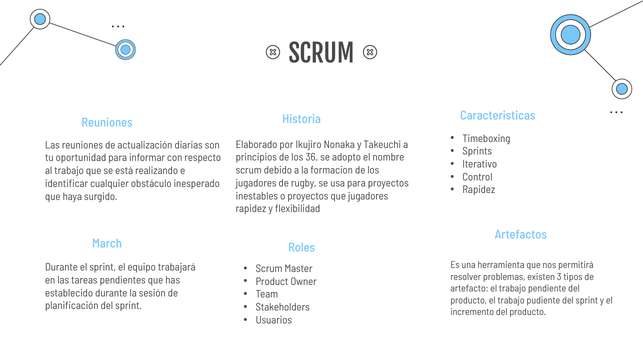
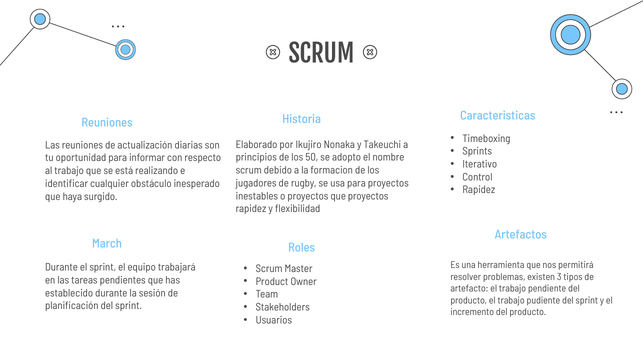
36: 36 -> 50 (312, 157)
que jugadores: jugadores -> proyectos (368, 196)
